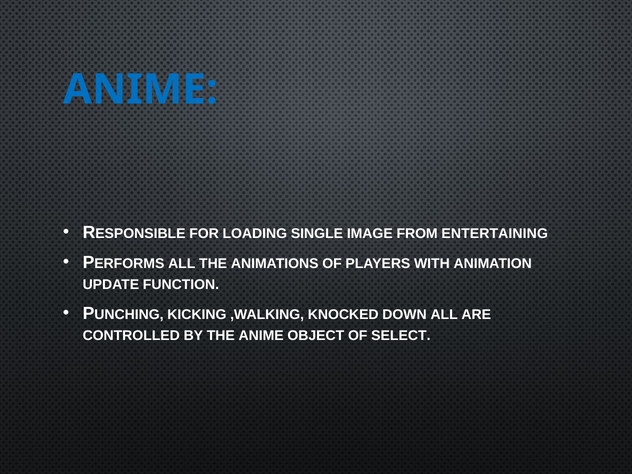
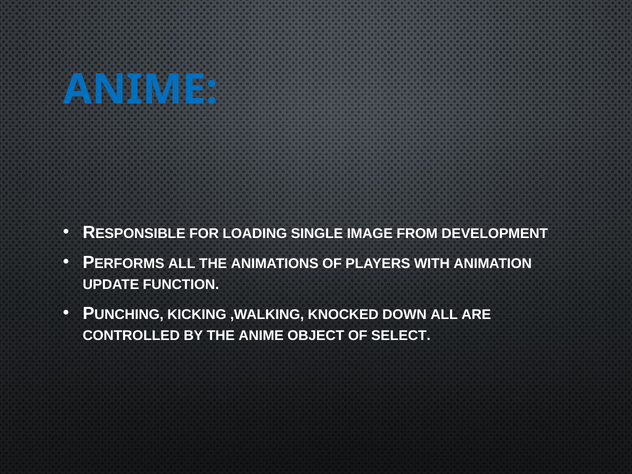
ENTERTAINING: ENTERTAINING -> DEVELOPMENT (495, 233)
